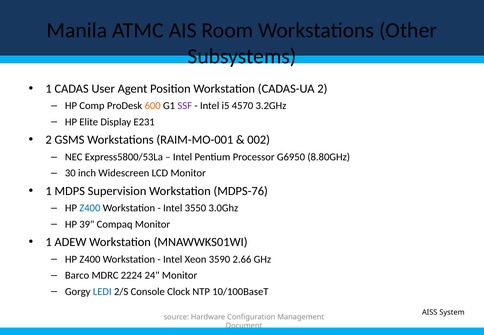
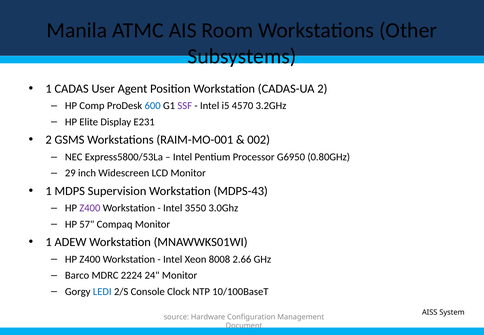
600 colour: orange -> blue (153, 106)
8.80GHz: 8.80GHz -> 0.80GHz (329, 157)
30: 30 -> 29 (70, 173)
MDPS-76: MDPS-76 -> MDPS-43 (241, 191)
Z400 colour: blue -> purple (90, 208)
39: 39 -> 57 (87, 224)
3590: 3590 -> 8008 (219, 259)
